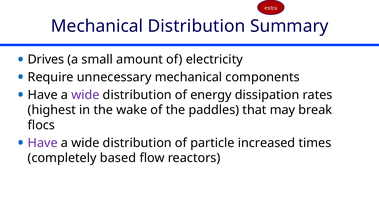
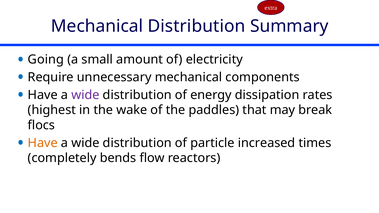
Drives: Drives -> Going (46, 60)
Have colour: purple -> orange (43, 143)
based: based -> bends (118, 158)
